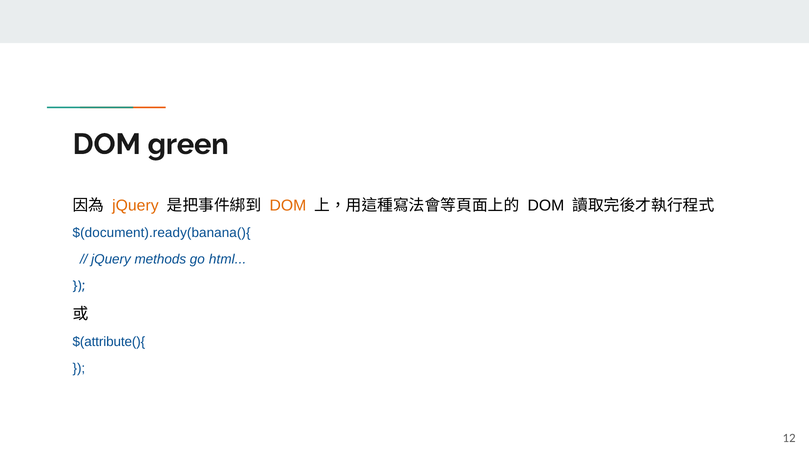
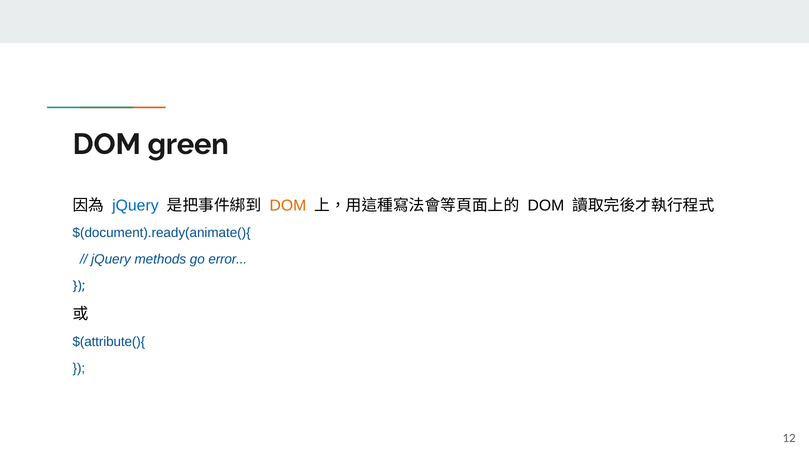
jQuery colour: orange -> blue (135, 205)
$(document).ready(banana(){: $(document).ready(banana(){ -> $(document).ready(animate(){ (162, 233)
html: html -> error (228, 259)
